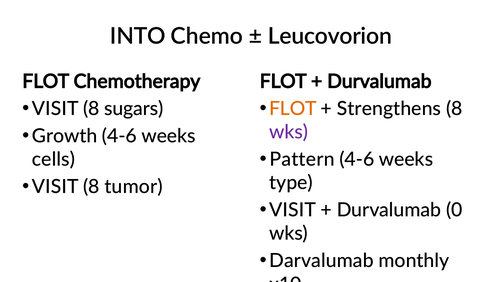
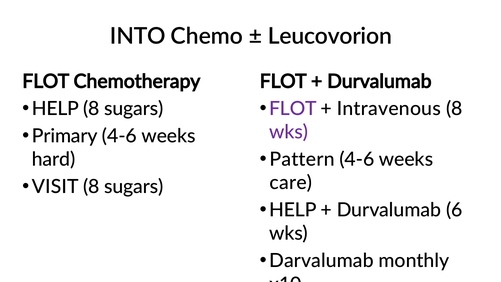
VISIT: VISIT -> HELP (55, 109)
FLOT colour: orange -> purple (293, 109)
Strengthens: Strengthens -> Intravenous (389, 109)
Growth: Growth -> Primary (65, 136)
cells: cells -> hard (54, 159)
type: type -> care (291, 183)
tumor: tumor -> sugars (134, 187)
VISIT: VISIT -> HELP (293, 210)
0: 0 -> 6 (454, 210)
